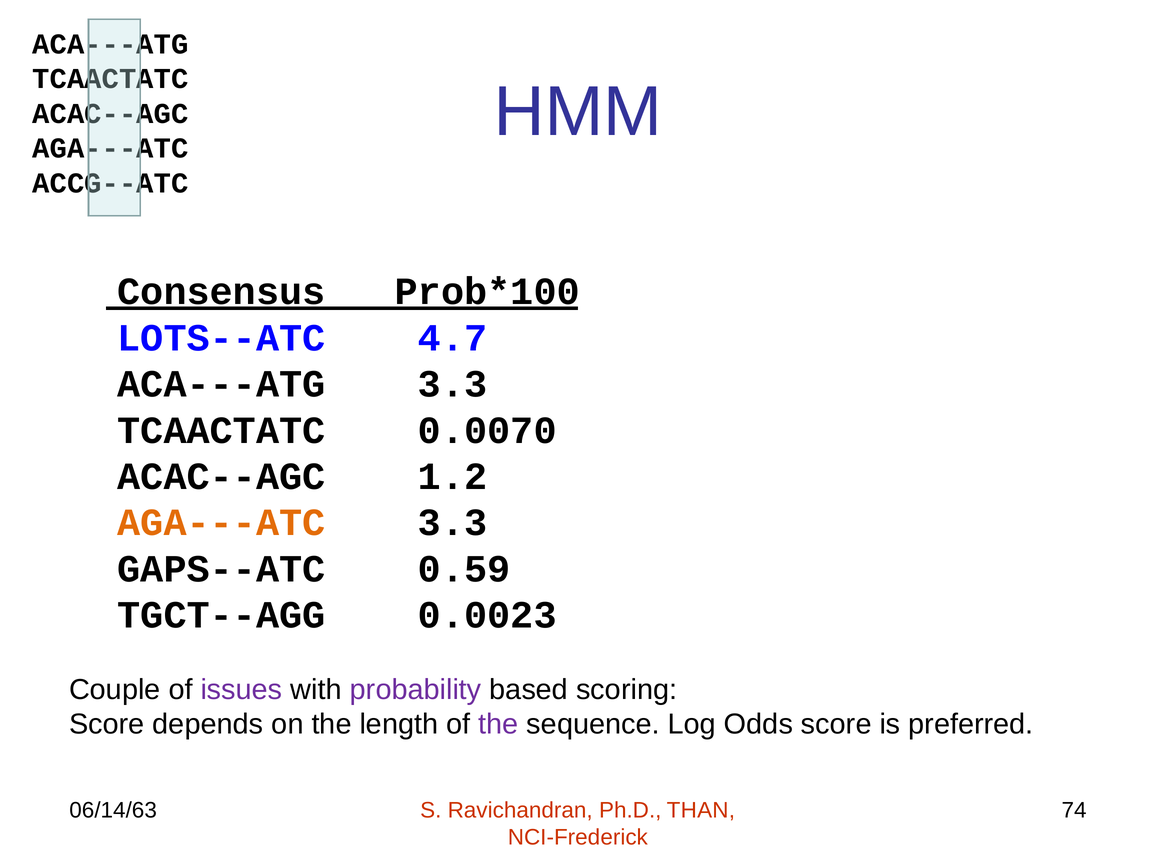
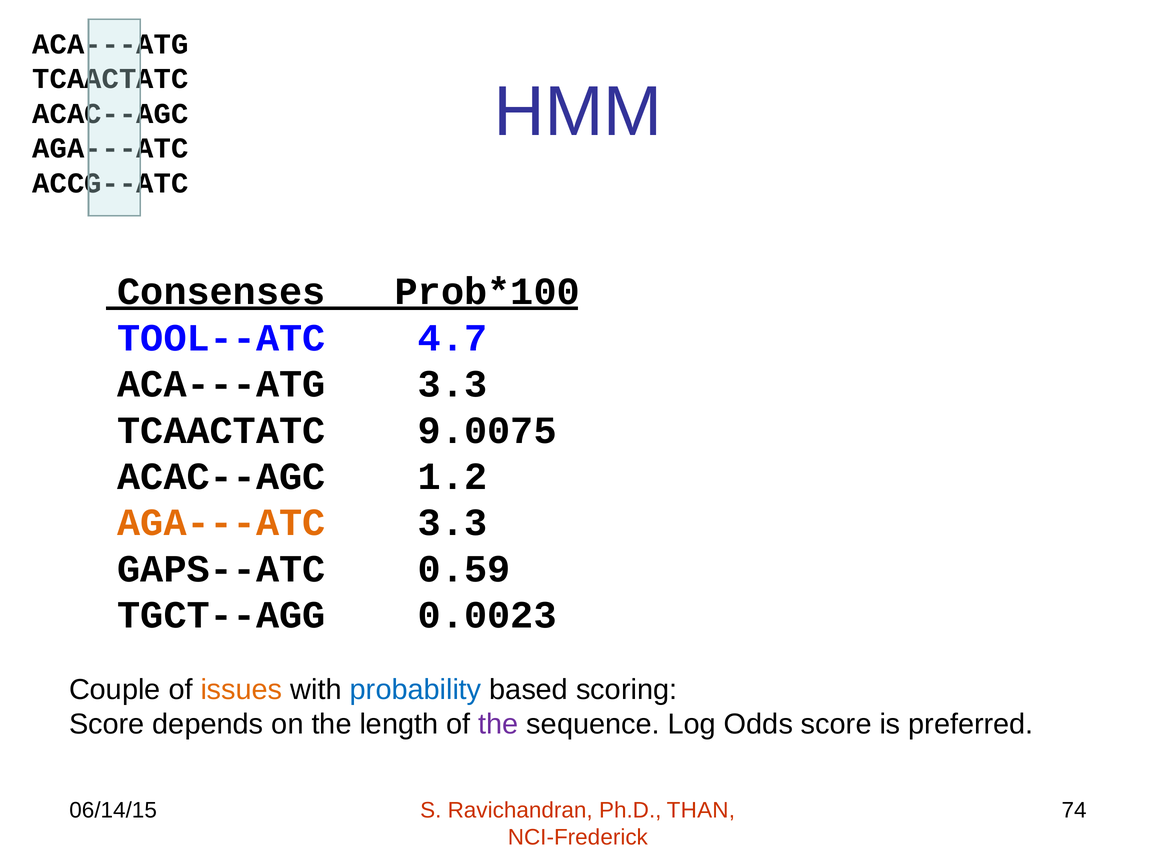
Consensus: Consensus -> Consenses (221, 292)
LOTS--ATC: LOTS--ATC -> TOOL--ATC (221, 338)
0.0070: 0.0070 -> 9.0075 (487, 430)
issues colour: purple -> orange (241, 690)
probability colour: purple -> blue (416, 690)
06/14/63: 06/14/63 -> 06/14/15 (113, 810)
